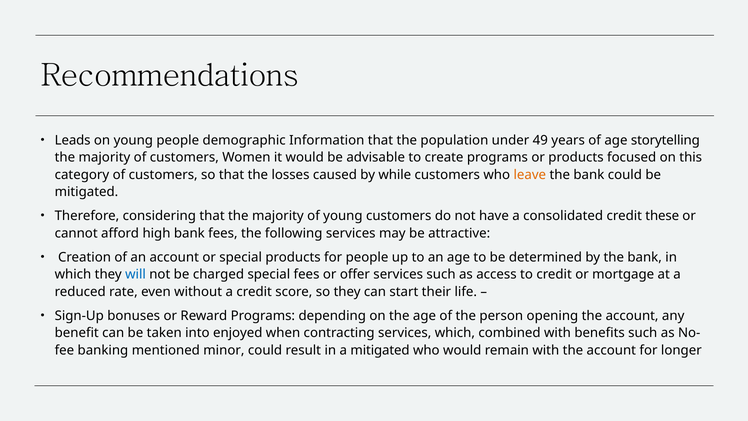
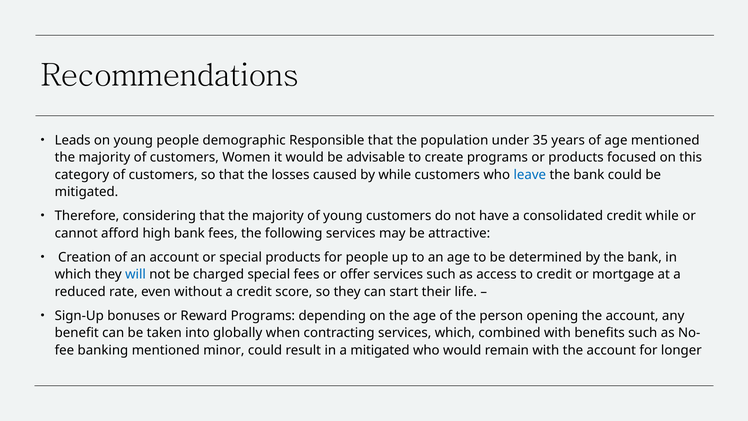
Information: Information -> Responsible (327, 140)
49: 49 -> 35 (540, 140)
age storytelling: storytelling -> mentioned (665, 140)
leave colour: orange -> blue (530, 175)
credit these: these -> while (662, 216)
enjoyed: enjoyed -> globally (238, 333)
